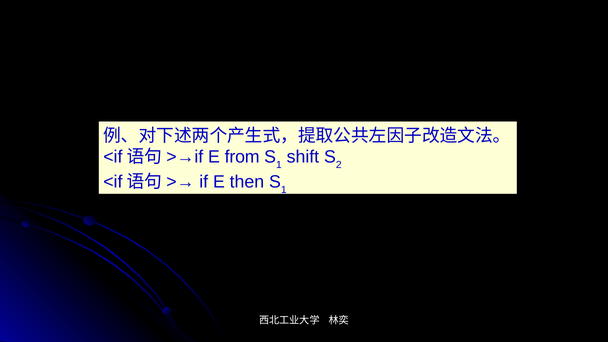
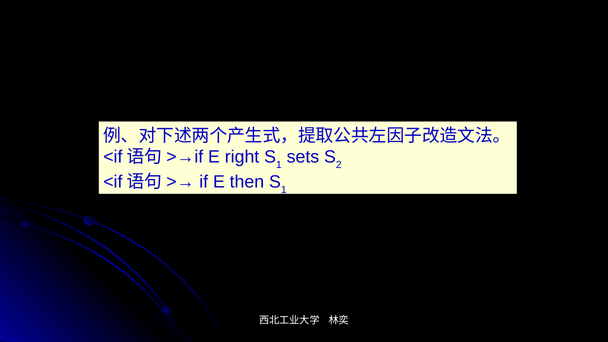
from: from -> right (242, 157)
shift: shift -> sets (303, 157)
